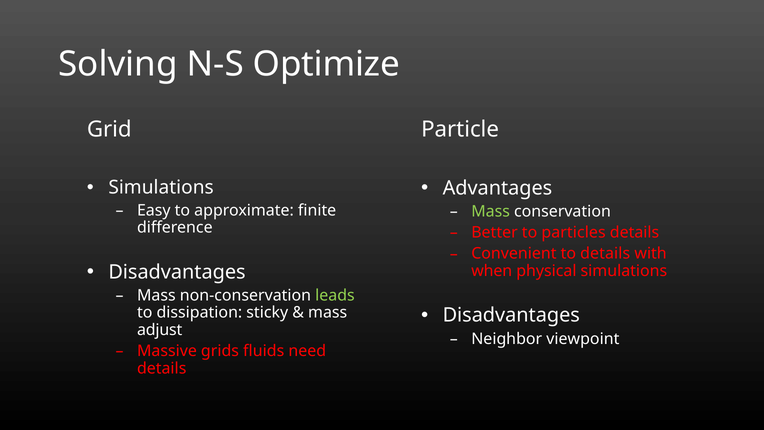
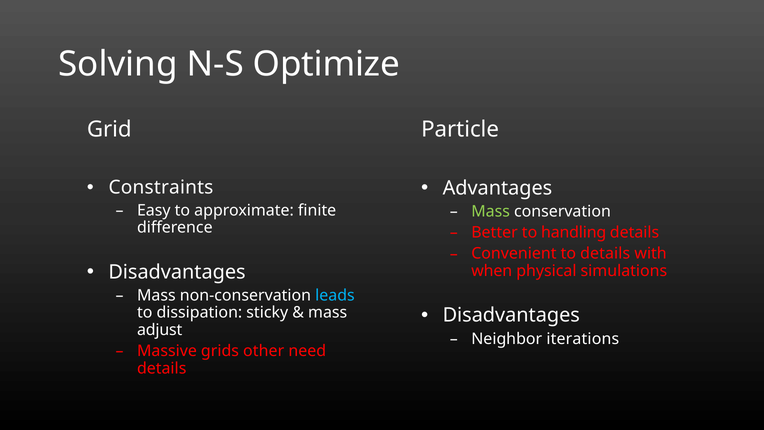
Simulations: Simulations -> Constraints (161, 187)
particles: particles -> handling (574, 232)
leads colour: light green -> light blue (335, 295)
viewpoint: viewpoint -> iterations (583, 339)
fluids: fluids -> other (264, 351)
